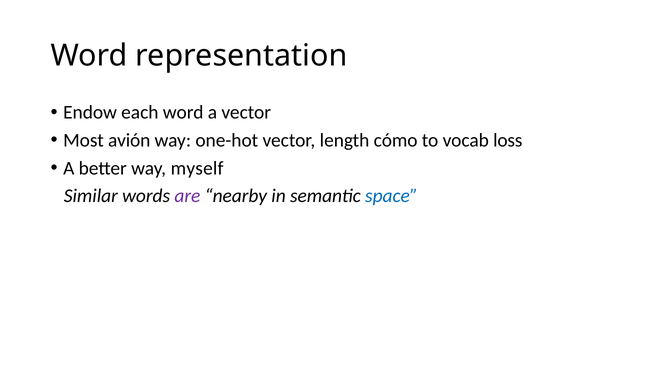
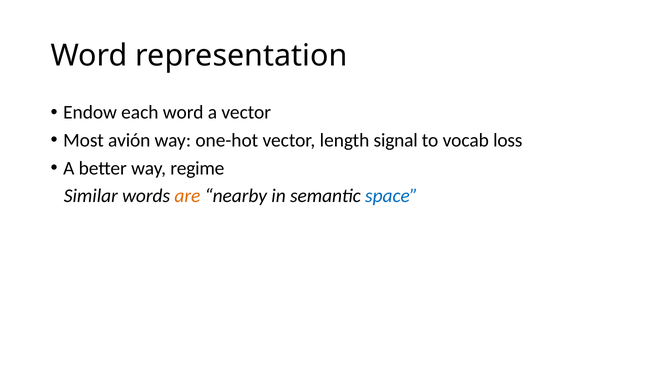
cómo: cómo -> signal (396, 140)
myself: myself -> regime (197, 168)
are colour: purple -> orange (187, 196)
